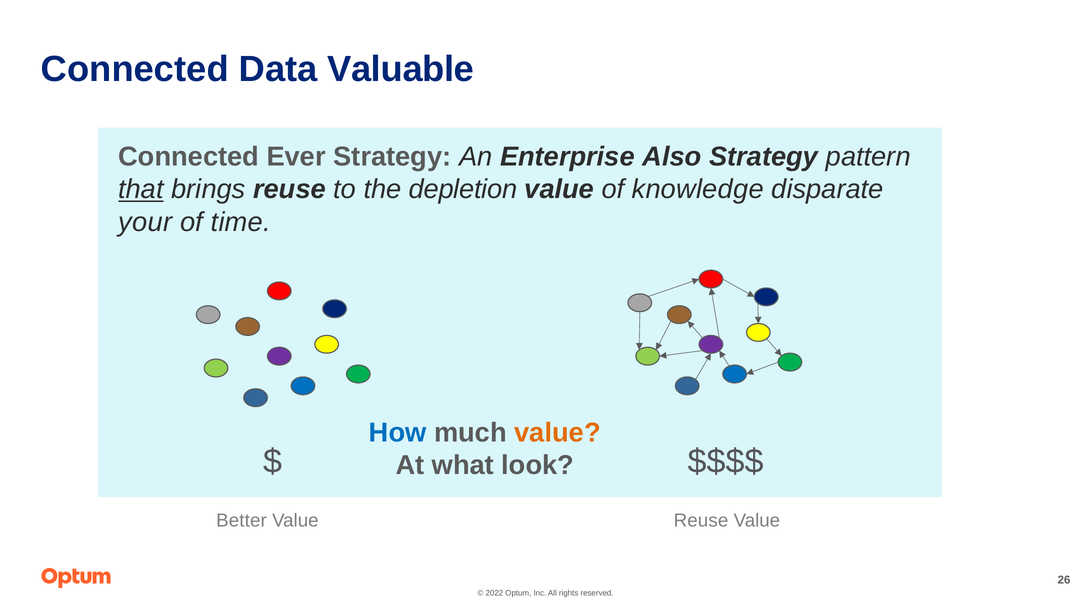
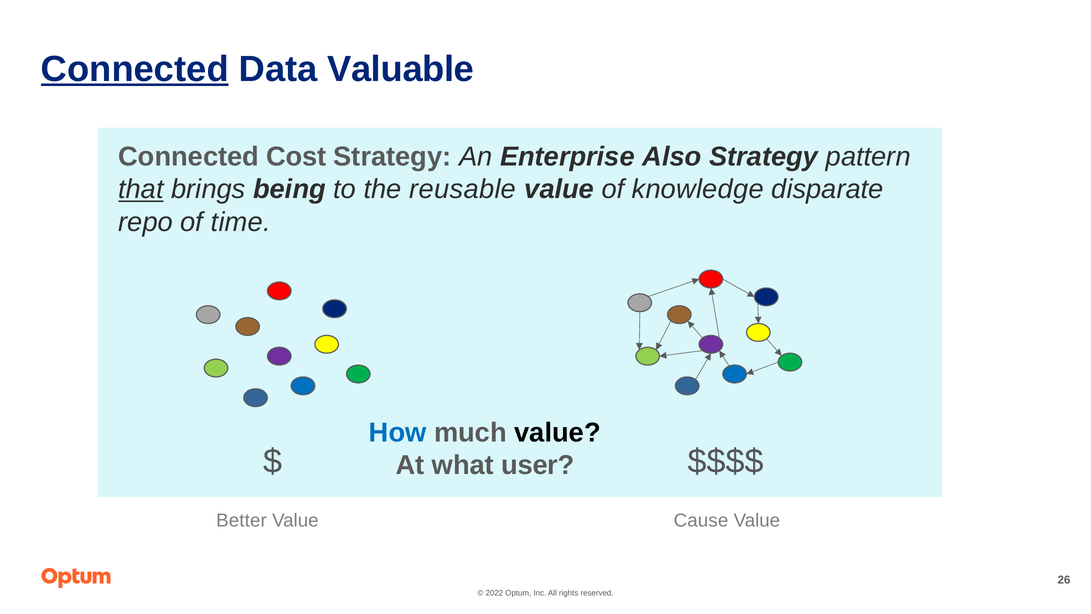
Connected underline: none -> present (135, 69)
Ever: Ever -> Cost (296, 157)
brings reuse: reuse -> being (289, 189)
depletion: depletion -> reusable (463, 189)
your: your -> repo (146, 222)
value colour: orange -> black (558, 432)
look: look -> user (538, 465)
Value Reuse: Reuse -> Cause (701, 520)
